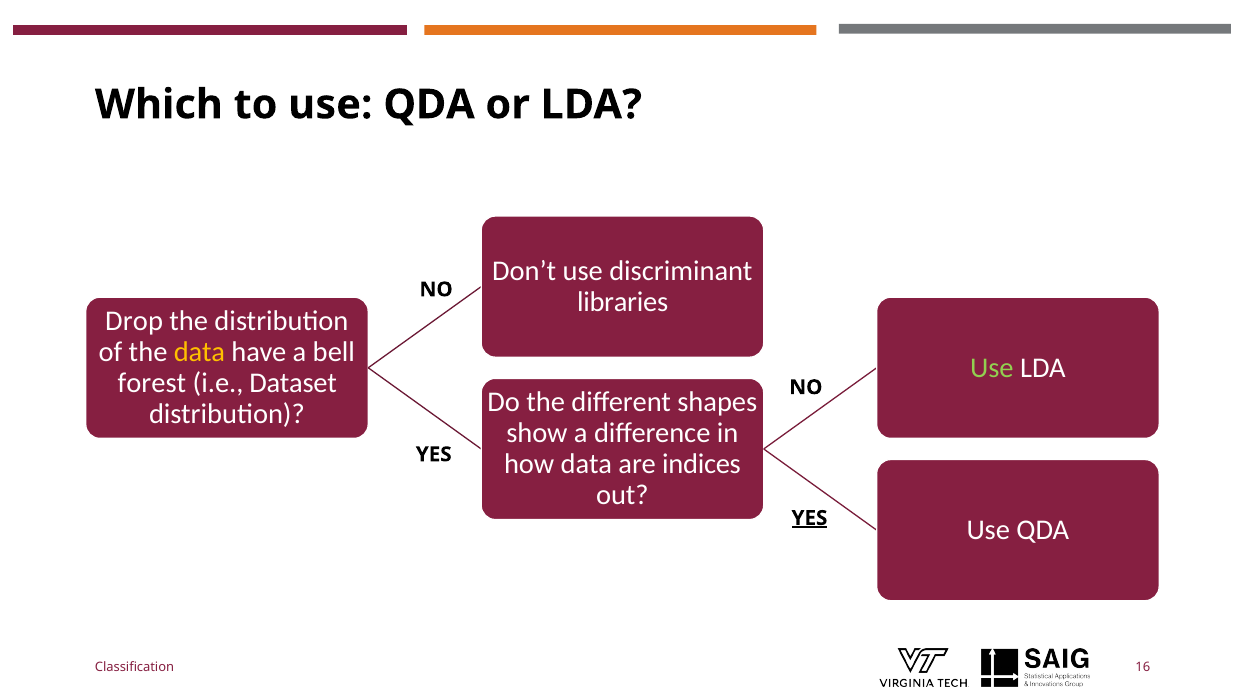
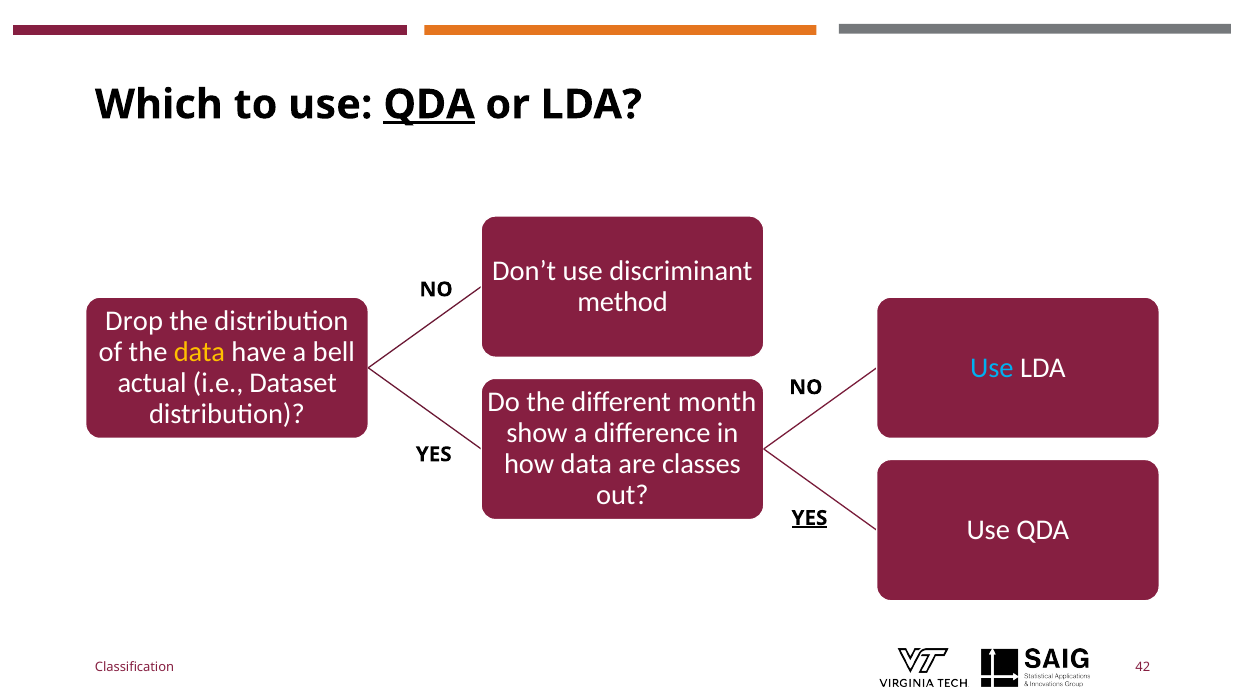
QDA underline: none -> present (429, 105)
libraries: libraries -> method (623, 302)
Use colour: light green -> light blue (992, 368)
forest: forest -> actual (152, 383)
shapes: shapes -> month (717, 403)
indices: indices -> classes (701, 464)
16: 16 -> 42 (1143, 668)
